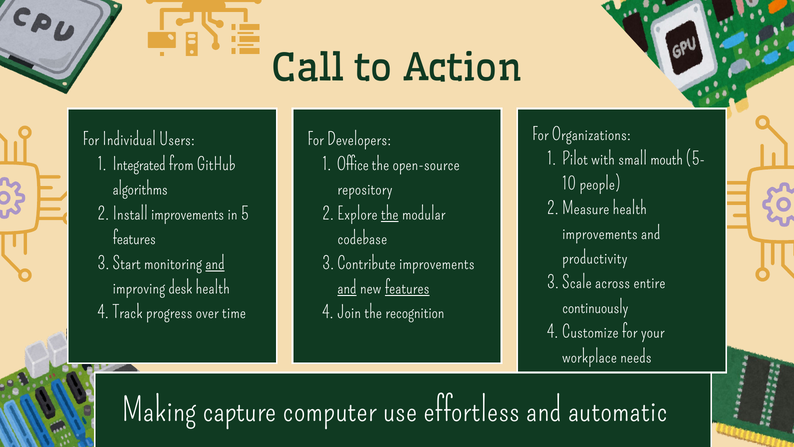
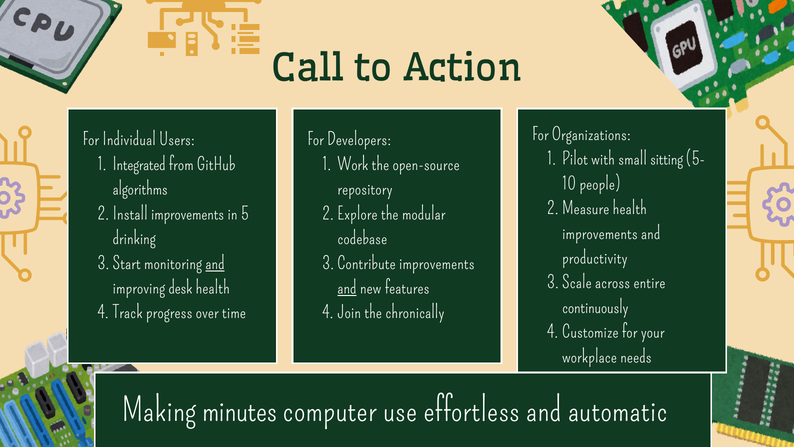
mouth: mouth -> sitting (667, 159)
Office: Office -> Work (353, 164)
the underline: present -> none (390, 214)
features: features -> drinking (134, 238)
features underline: present -> none (407, 288)
recognition: recognition -> chronically (415, 312)
capture: capture -> minutes (240, 410)
